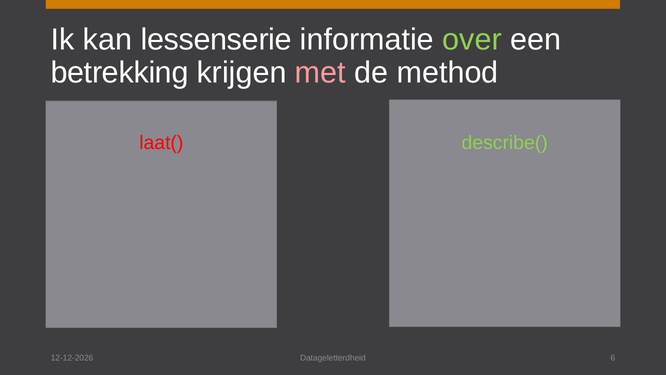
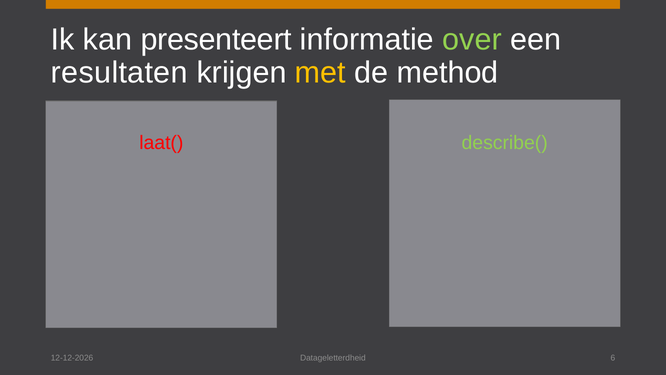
lessenserie: lessenserie -> presenteert (216, 39)
betrekking: betrekking -> resultaten (119, 72)
met colour: pink -> yellow (320, 72)
